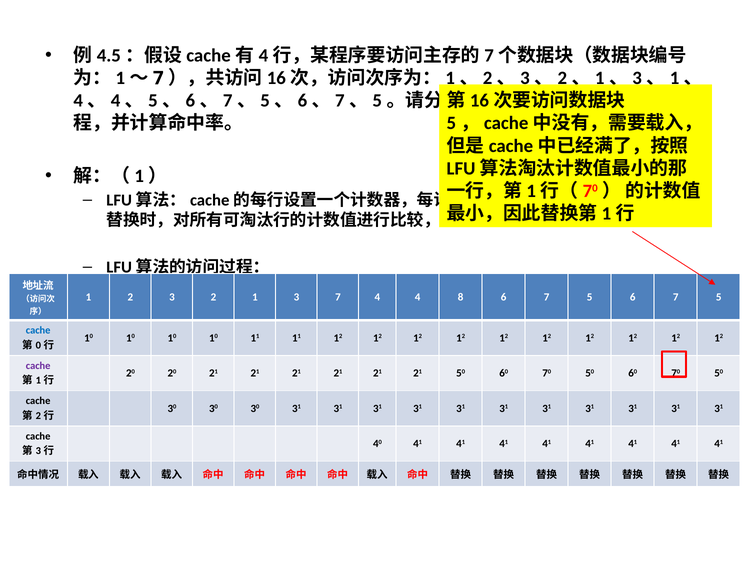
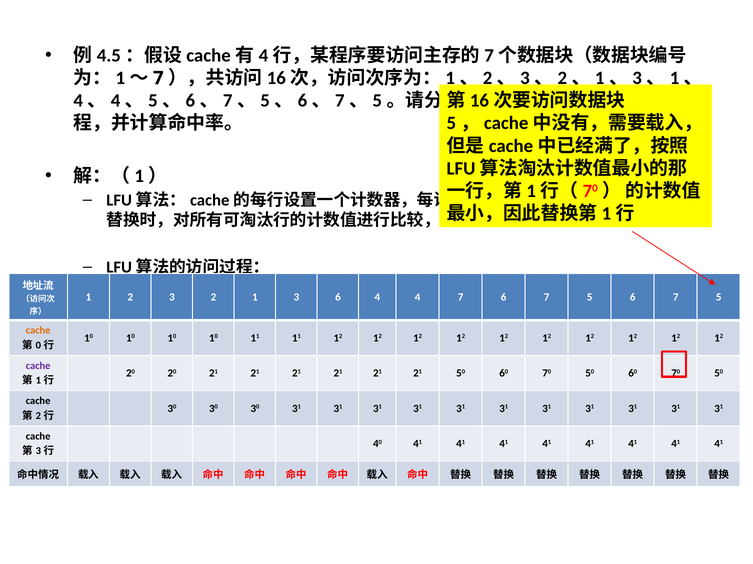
3 7: 7 -> 6 (338, 297)
4 8: 8 -> 7 (461, 297)
cache colour: blue -> orange (38, 331)
